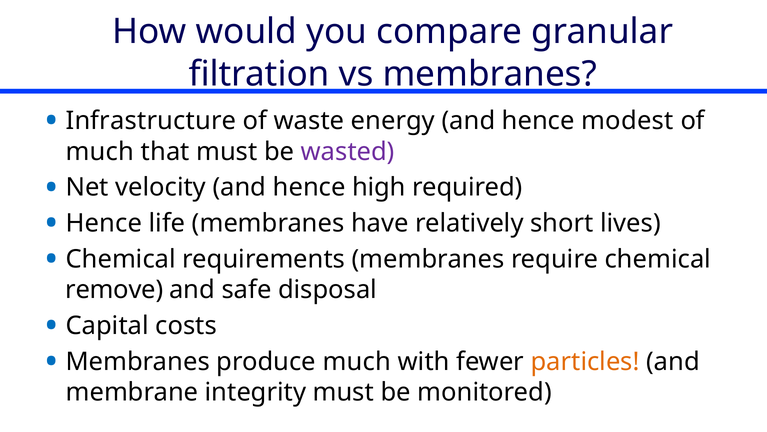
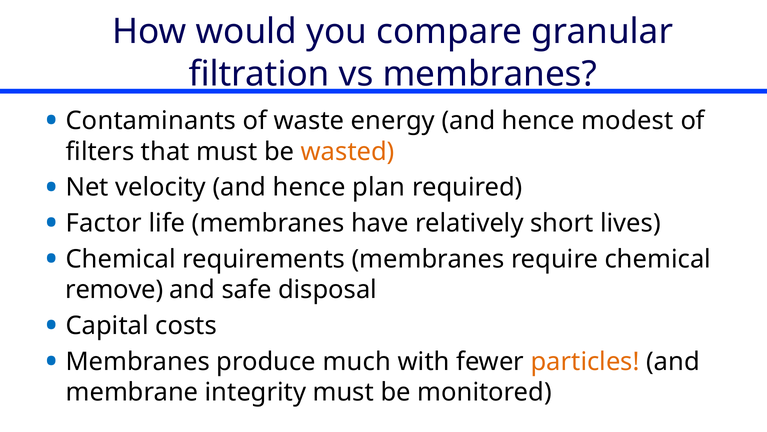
Infrastructure: Infrastructure -> Contaminants (151, 121)
much: much -> filters (100, 151)
wasted colour: purple -> orange (348, 151)
high: high -> plan (379, 187)
Hence: Hence -> Factor (104, 223)
